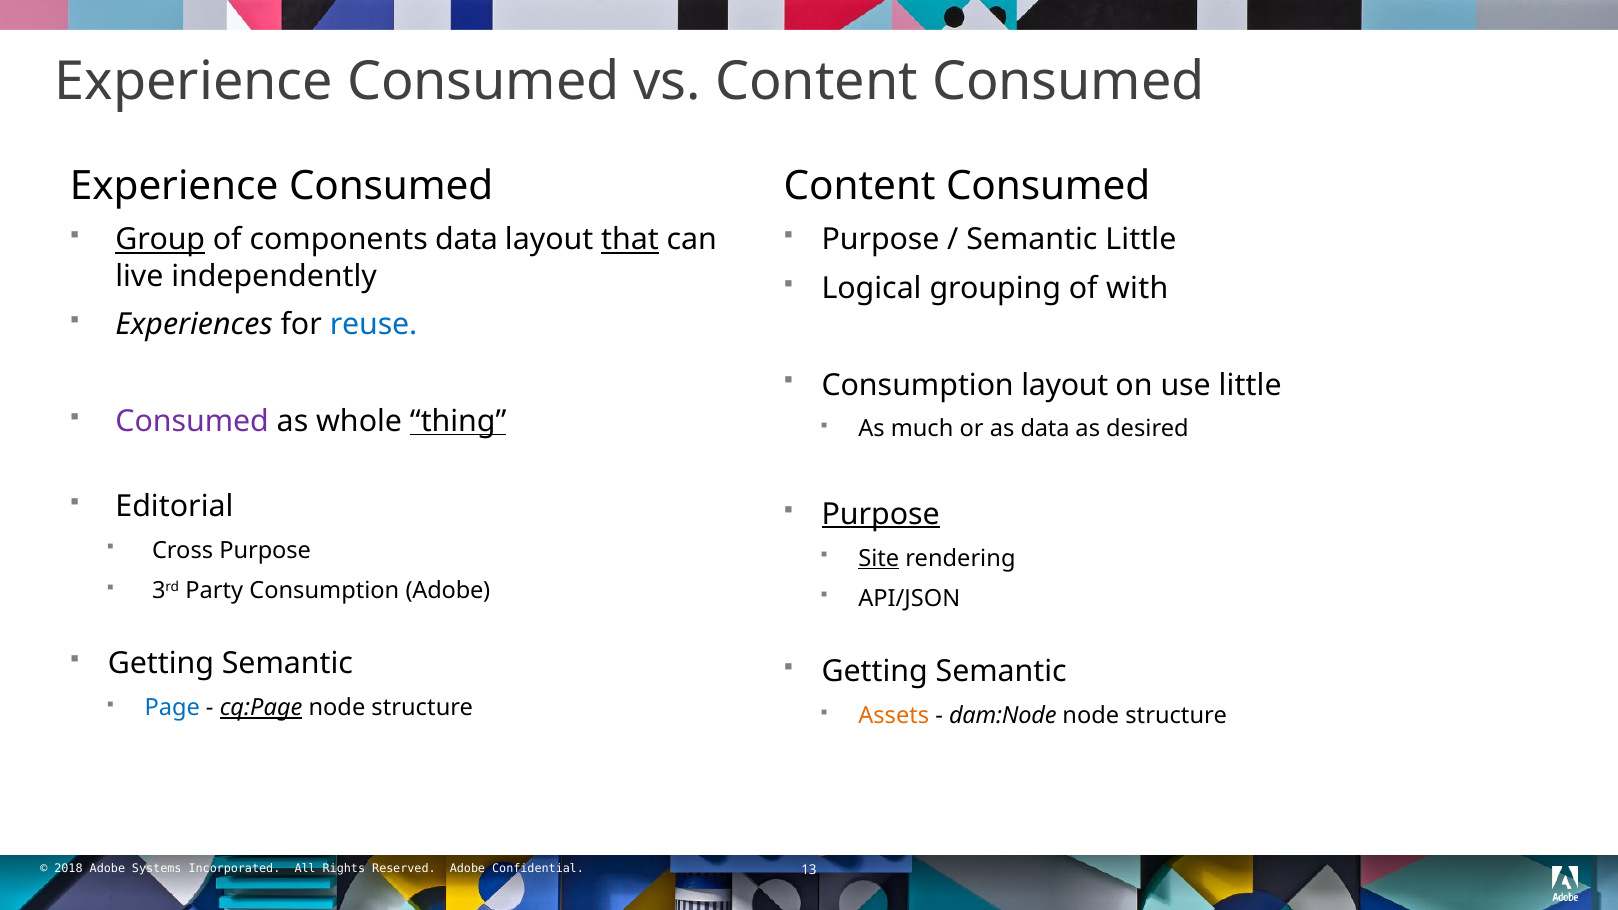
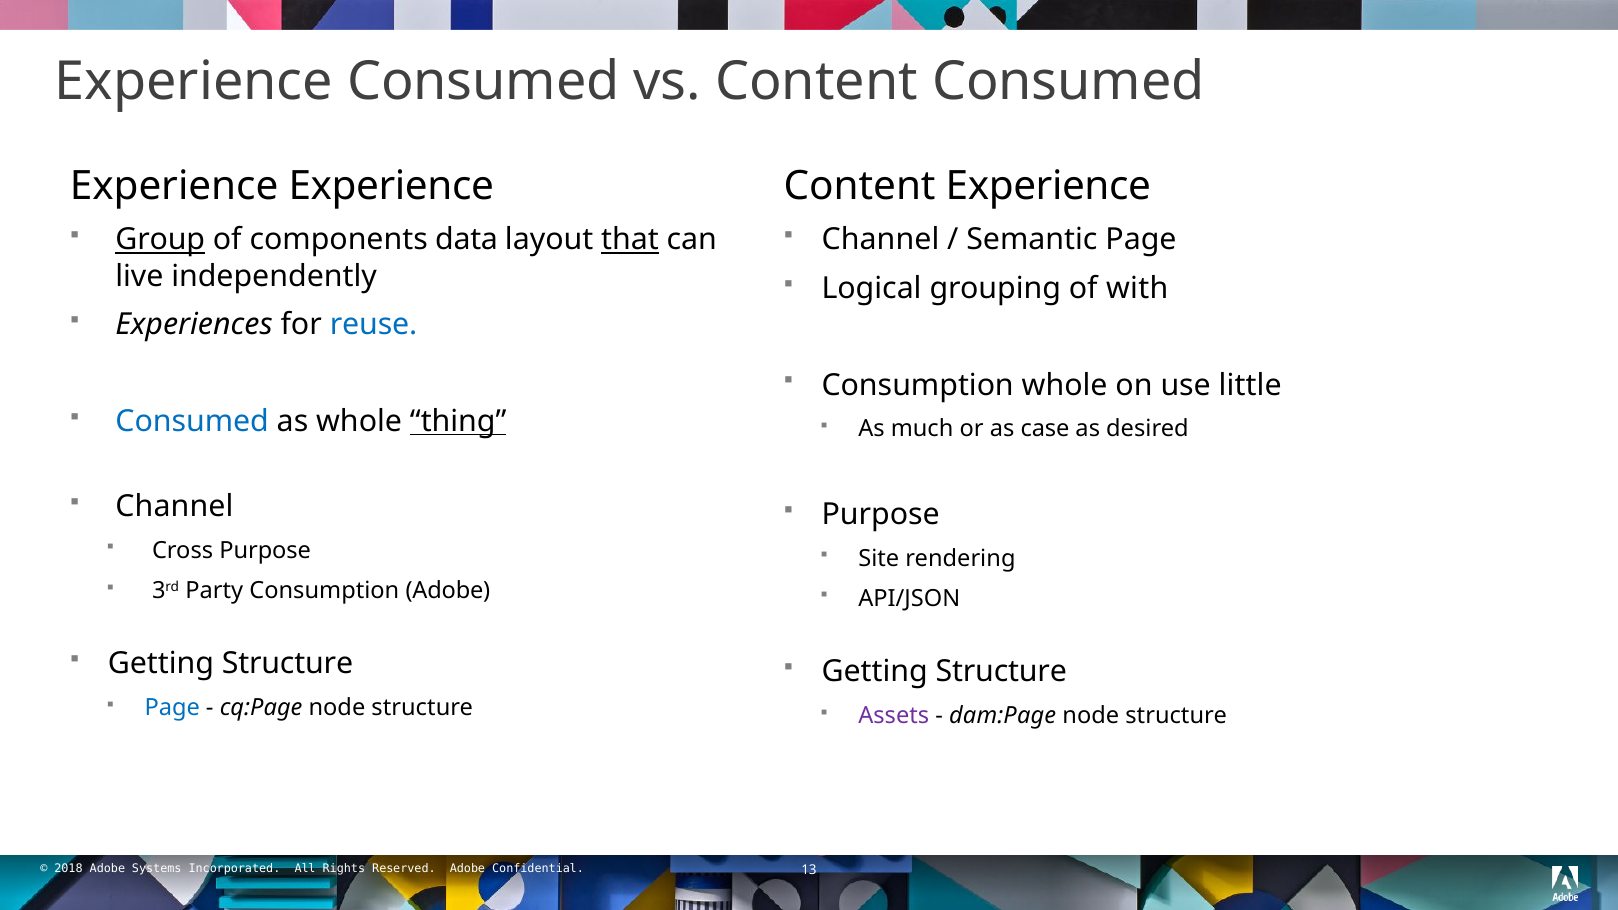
Consumed: Consumed -> Experience (1048, 186)
Consumed: Consumed -> Experience (391, 186)
Purpose: Purpose -> Channel (880, 240)
Semantic Little: Little -> Page (1141, 240)
Consumption layout: layout -> whole (1065, 385)
Consumed colour: purple -> blue (192, 422)
as data: data -> case (1045, 429)
Editorial: Editorial -> Channel (174, 507)
Purpose underline: present -> none (881, 515)
Site underline: present -> none (879, 558)
Semantic: Semantic -> Structure (287, 664)
Semantic: Semantic -> Structure (1001, 672)
cq:Page underline: present -> none (261, 708)
Assets colour: orange -> purple (894, 716)
dam:Node: dam:Node -> dam:Page (1003, 716)
